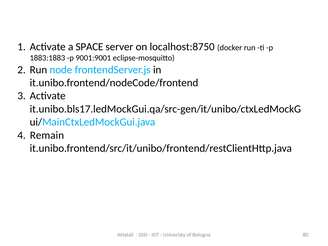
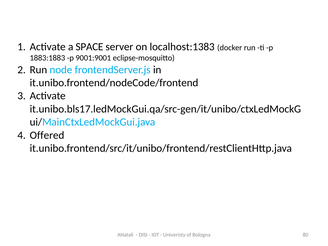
localhost:8750: localhost:8750 -> localhost:1383 (182, 47)
Remain: Remain -> Offered (47, 135)
